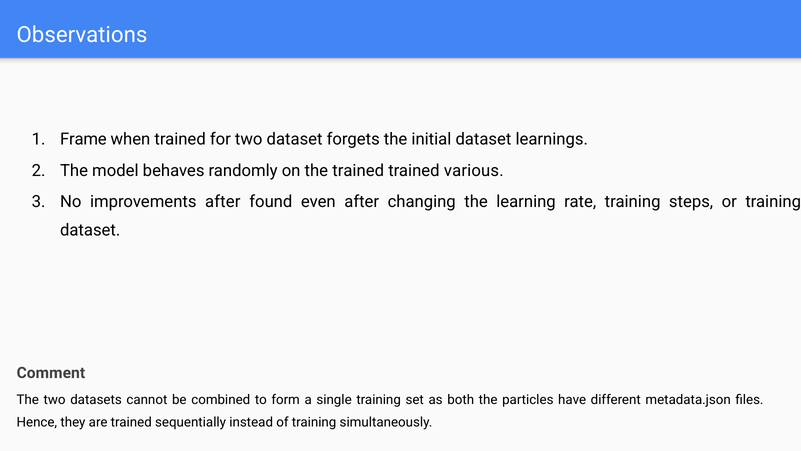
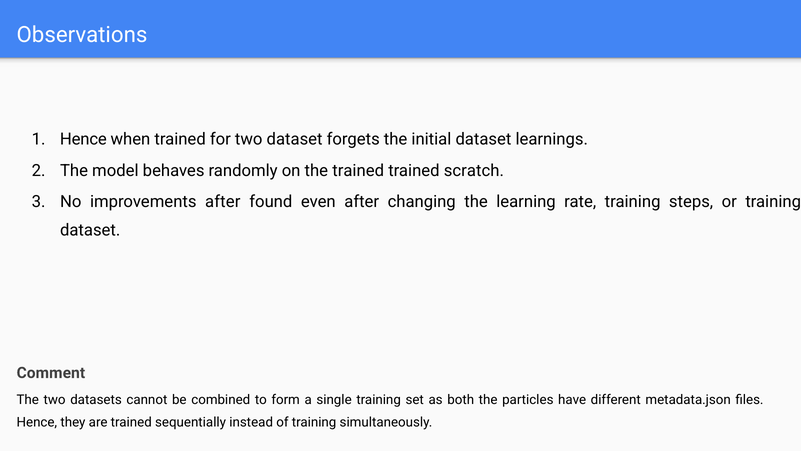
Frame: Frame -> Hence (83, 139)
various: various -> scratch (474, 170)
